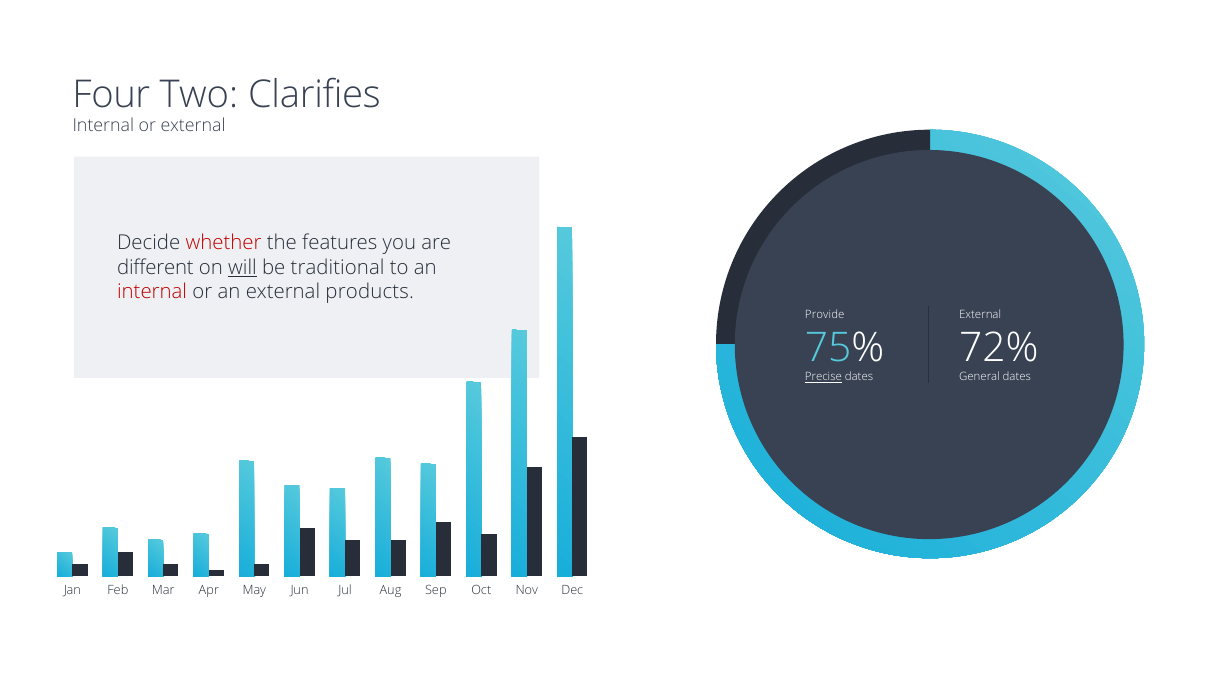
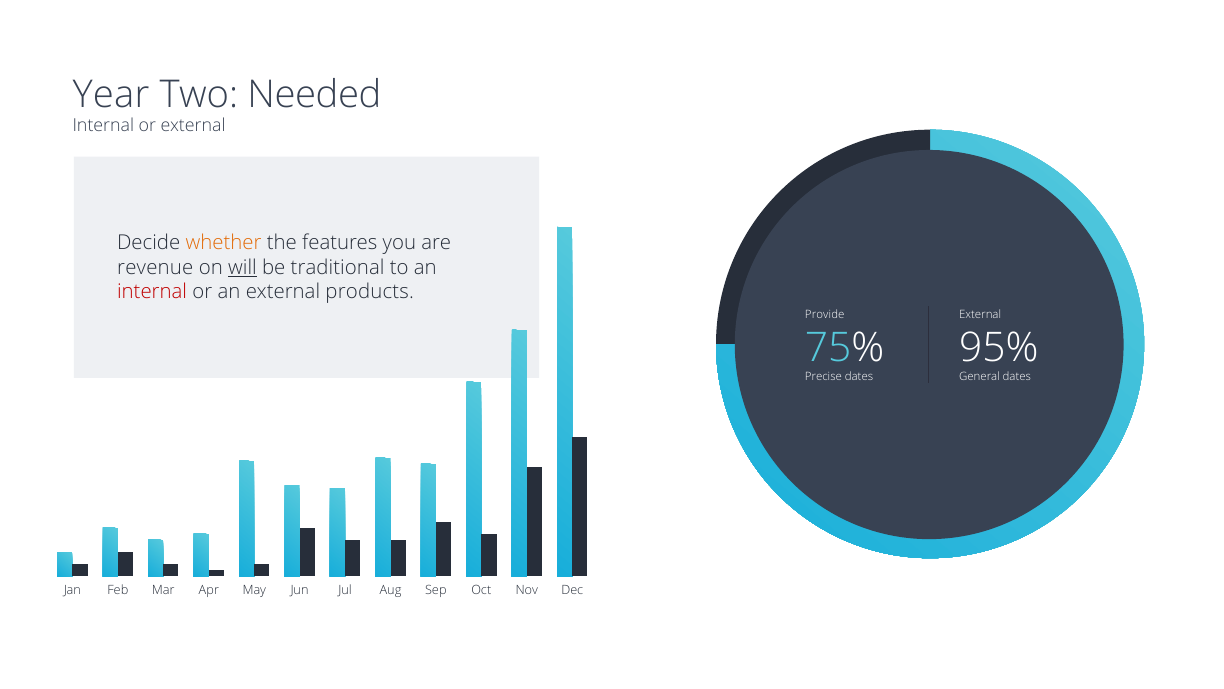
Four: Four -> Year (111, 95)
Clarifies: Clarifies -> Needed (314, 95)
whether colour: red -> orange (224, 243)
different: different -> revenue (155, 267)
72%: 72% -> 95% (999, 347)
Precise underline: present -> none (823, 377)
